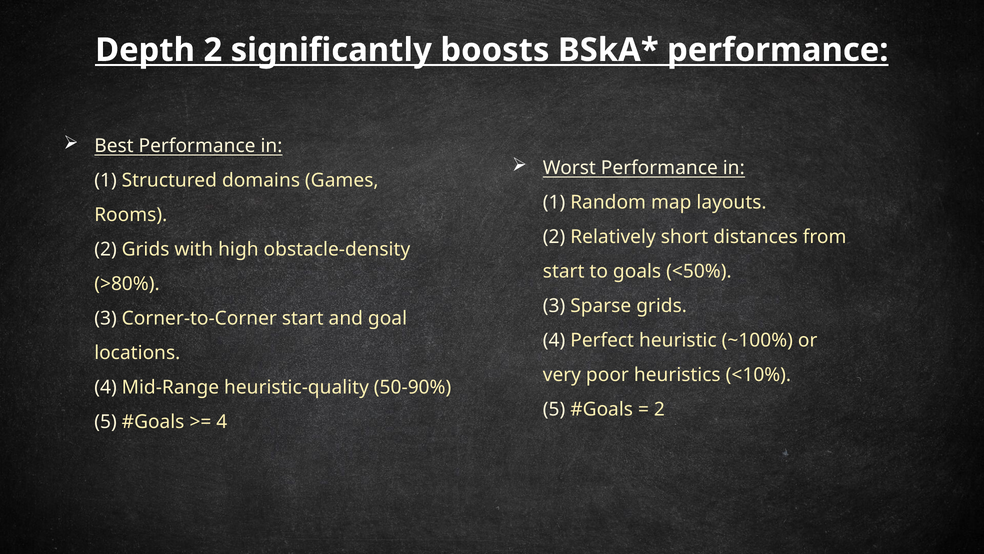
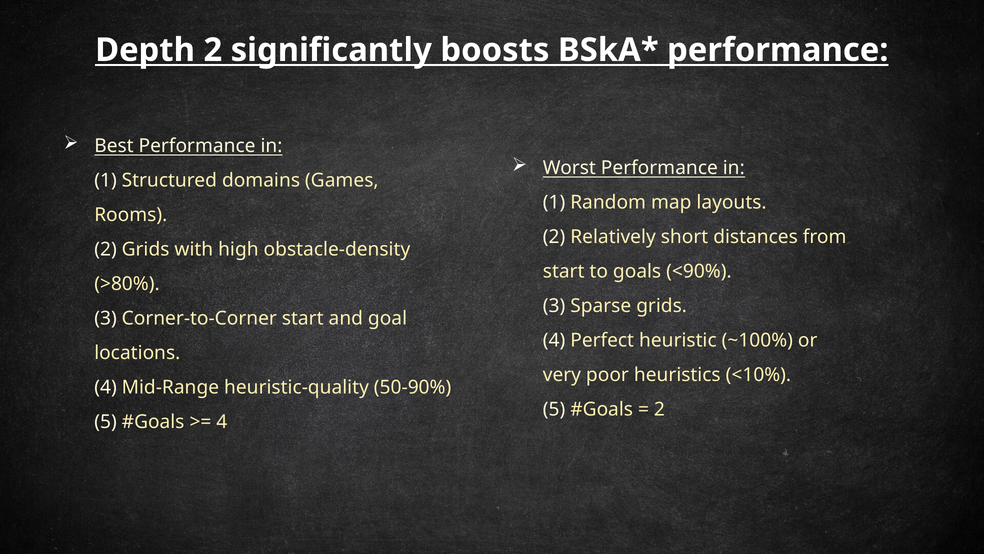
<50%: <50% -> <90% (699, 271)
